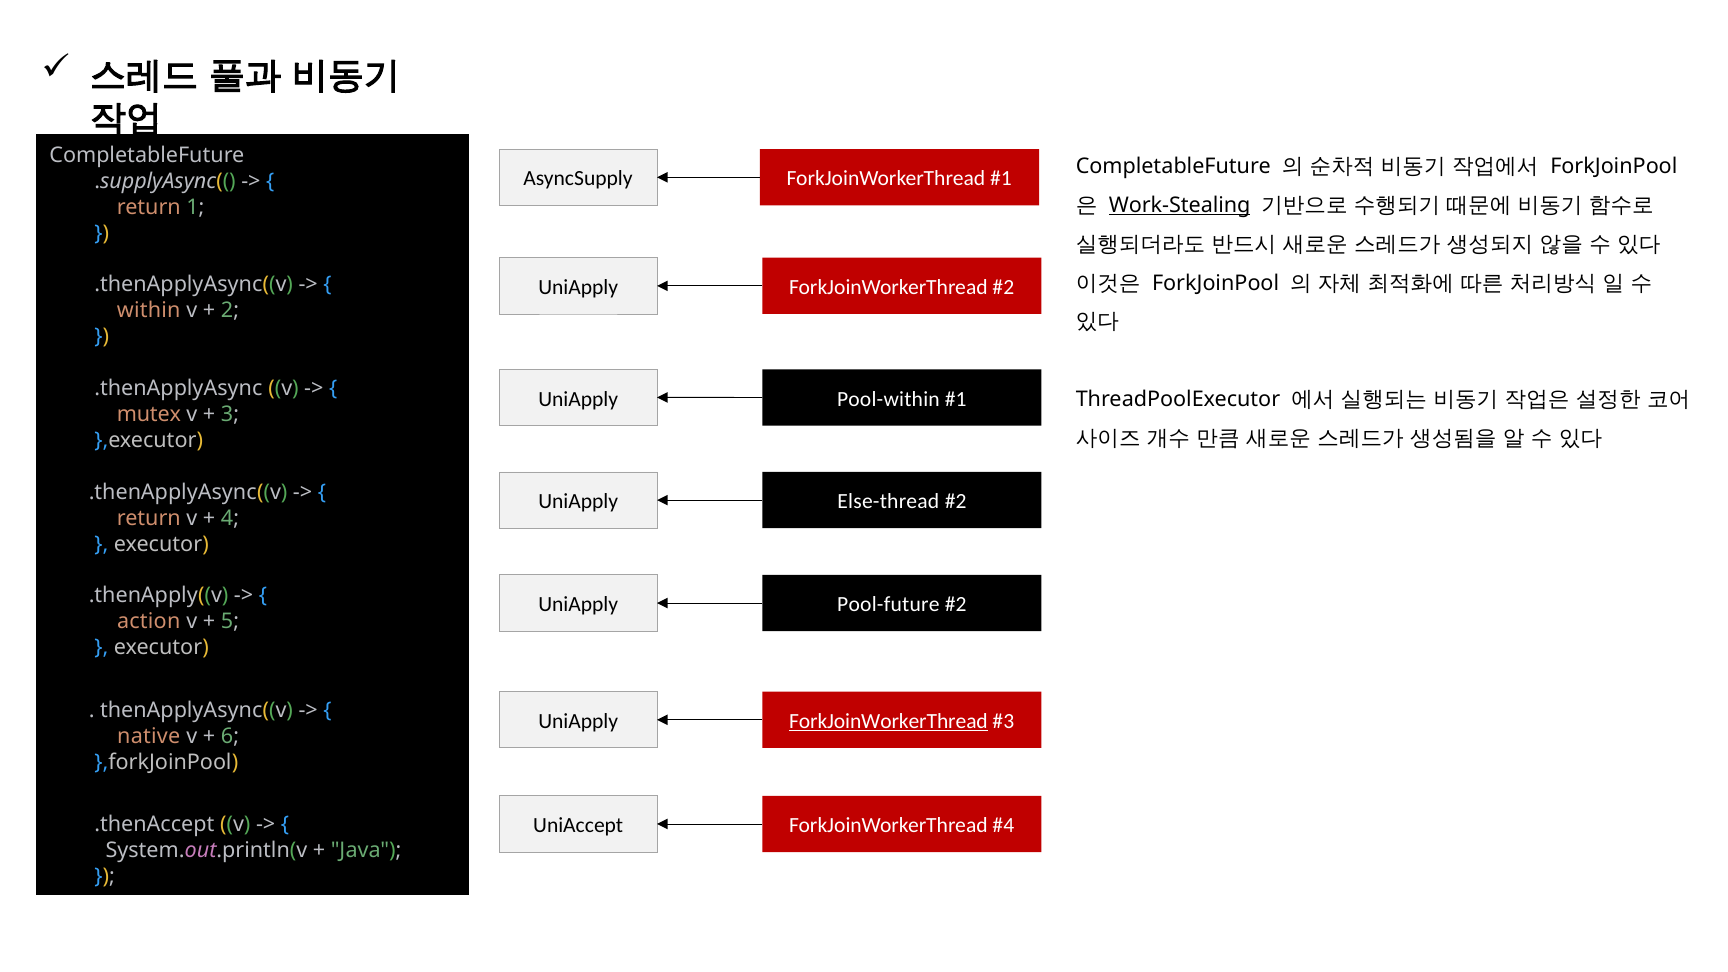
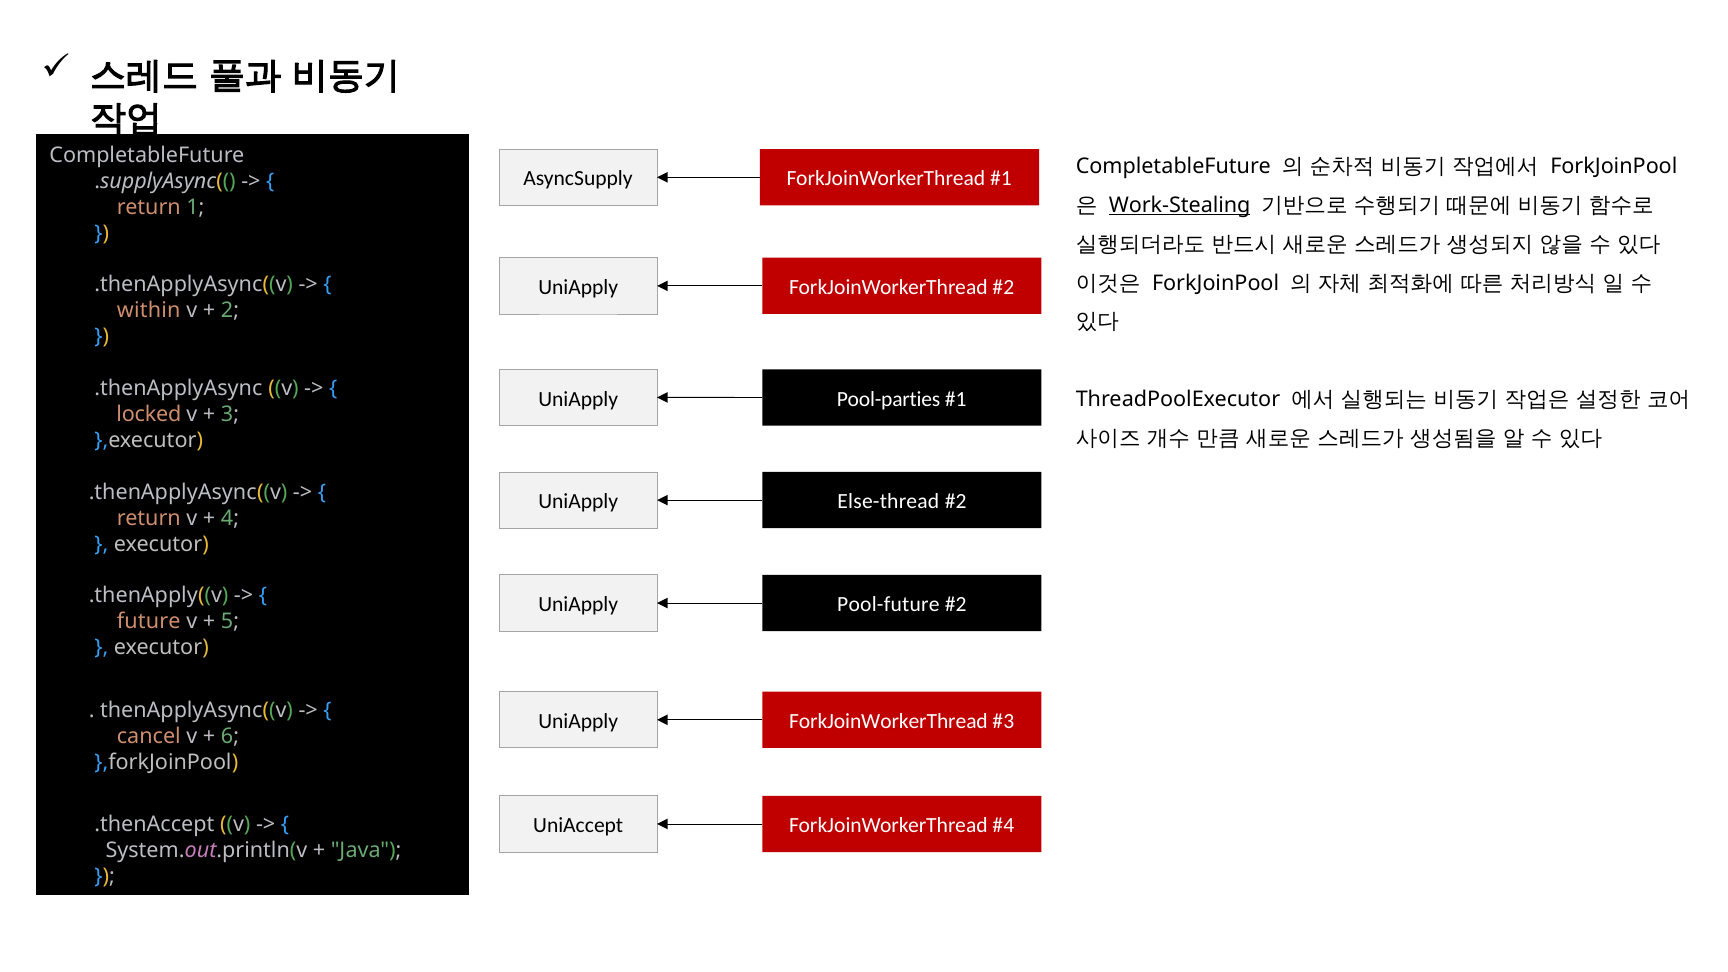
Pool-within: Pool-within -> Pool-parties (889, 399)
mutex: mutex -> locked (149, 414)
action: action -> future (149, 622)
ForkJoinWorkerThread underline: present -> none (888, 721)
native: native -> cancel (149, 736)
